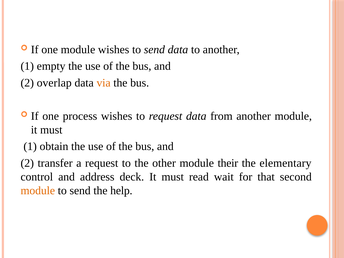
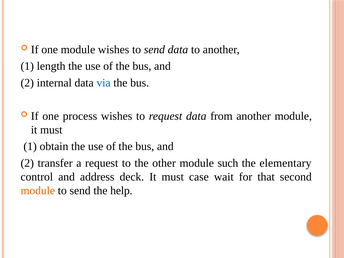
empty: empty -> length (51, 66)
overlap: overlap -> internal (54, 83)
via colour: orange -> blue (104, 83)
their: their -> such (228, 163)
read: read -> case (199, 177)
